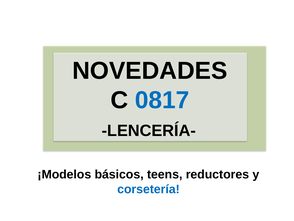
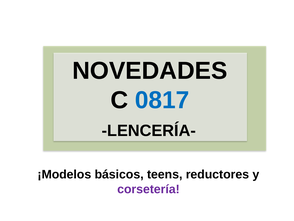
corsetería colour: blue -> purple (149, 189)
